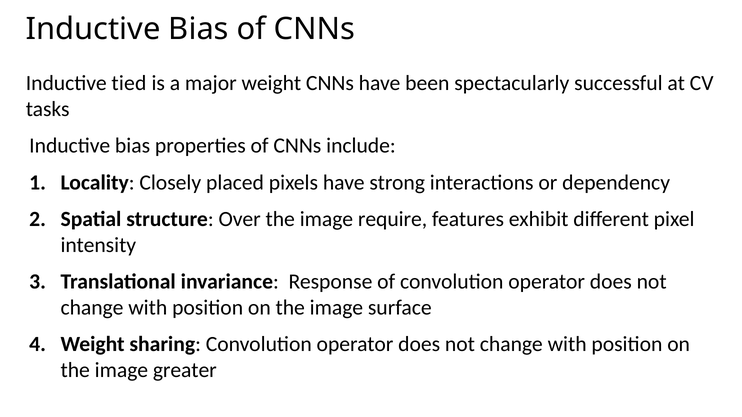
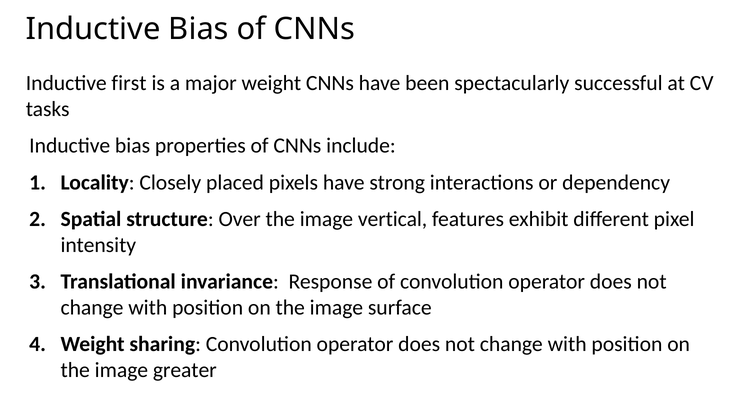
tied: tied -> first (129, 83)
require: require -> vertical (393, 219)
